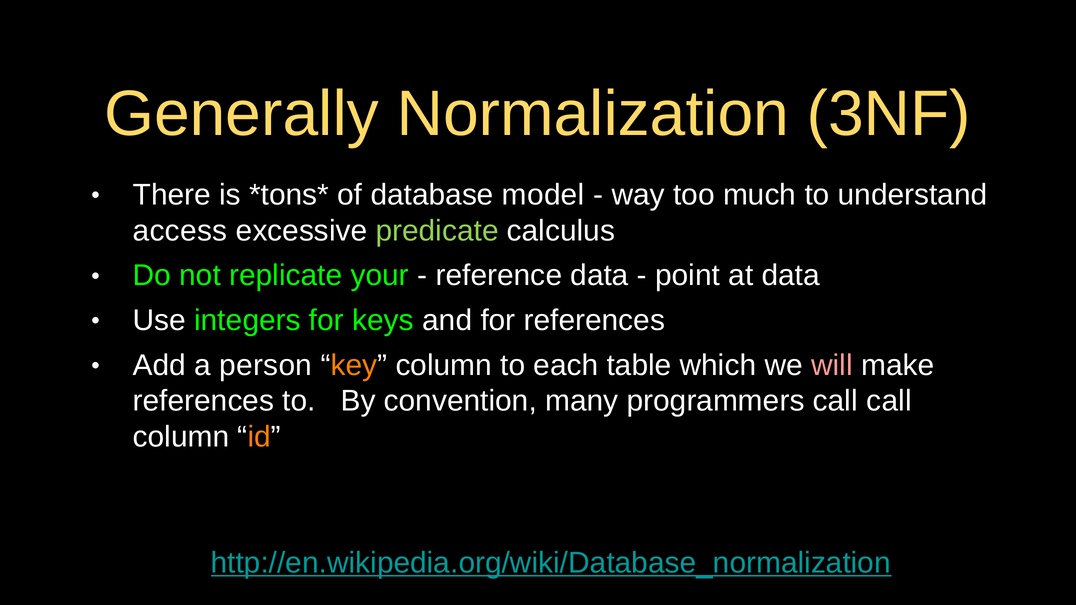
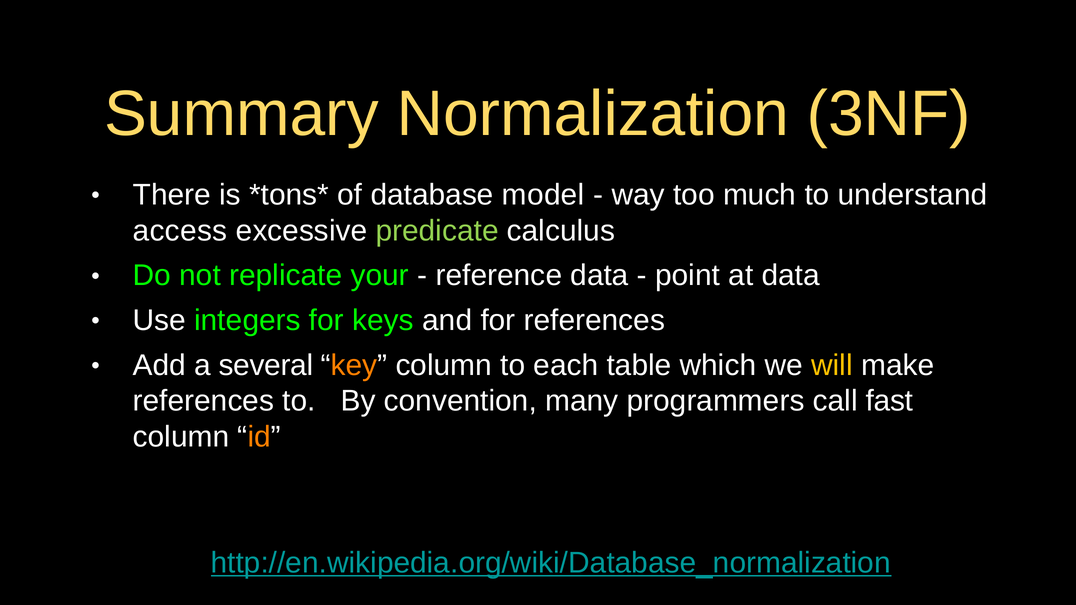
Generally: Generally -> Summary (242, 114)
person: person -> several (266, 365)
will colour: pink -> yellow (832, 365)
call call: call -> fast (889, 401)
